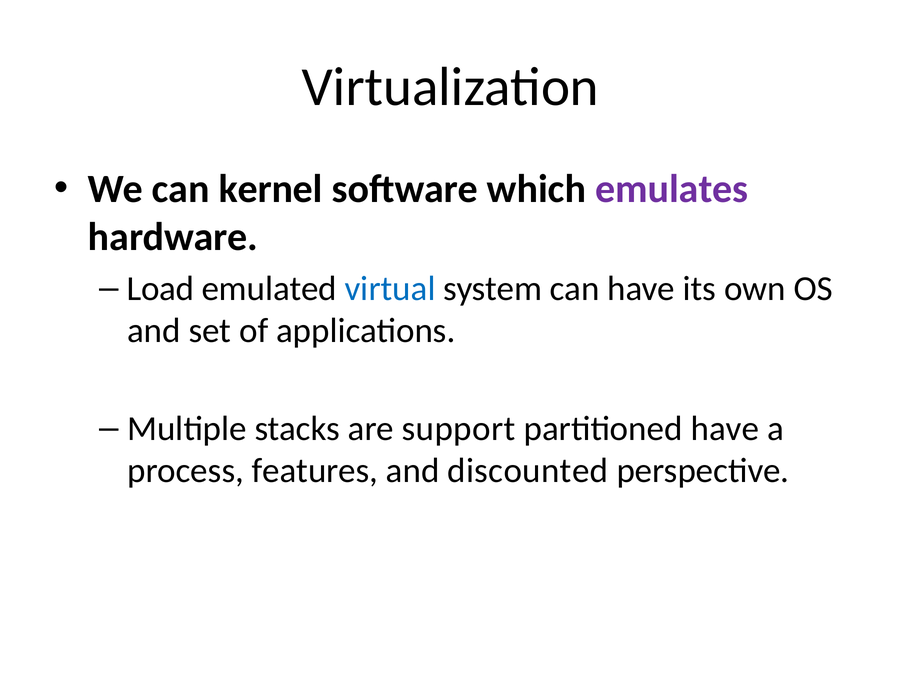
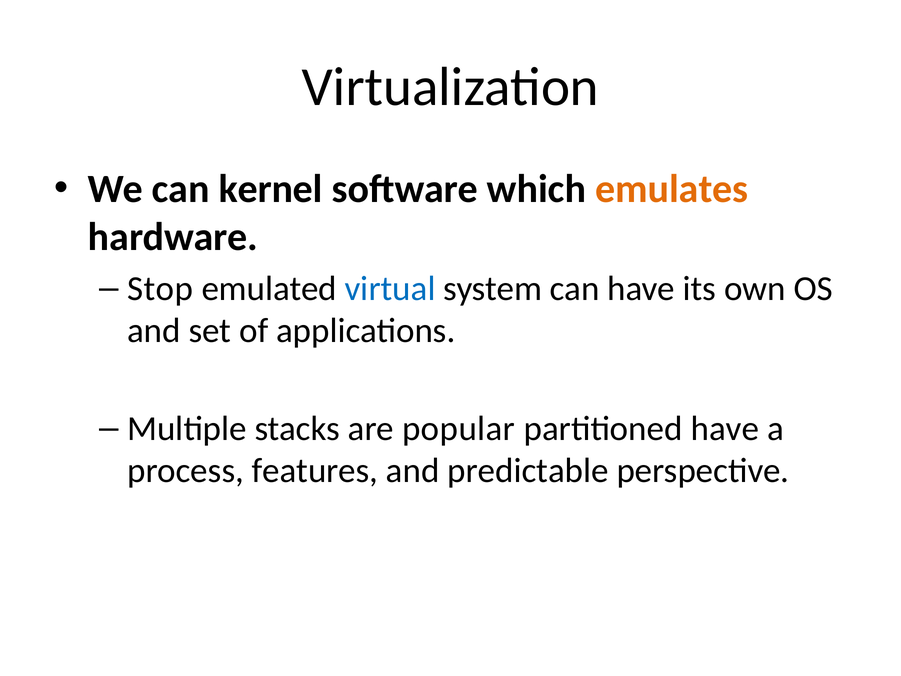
emulates colour: purple -> orange (672, 189)
Load: Load -> Stop (160, 289)
support: support -> popular (459, 429)
discounted: discounted -> predictable (528, 471)
